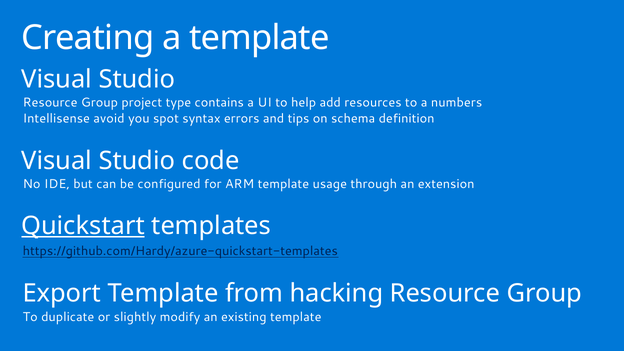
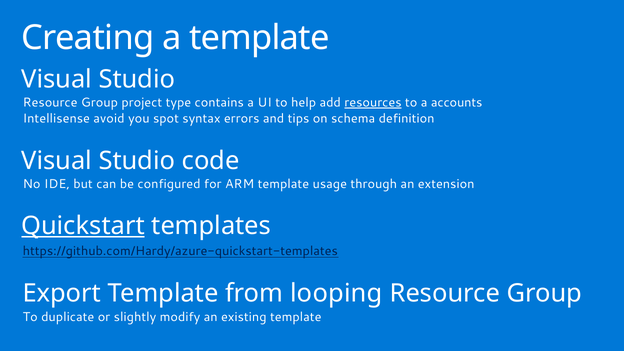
resources underline: none -> present (373, 102)
numbers: numbers -> accounts (457, 102)
hacking: hacking -> looping (336, 294)
